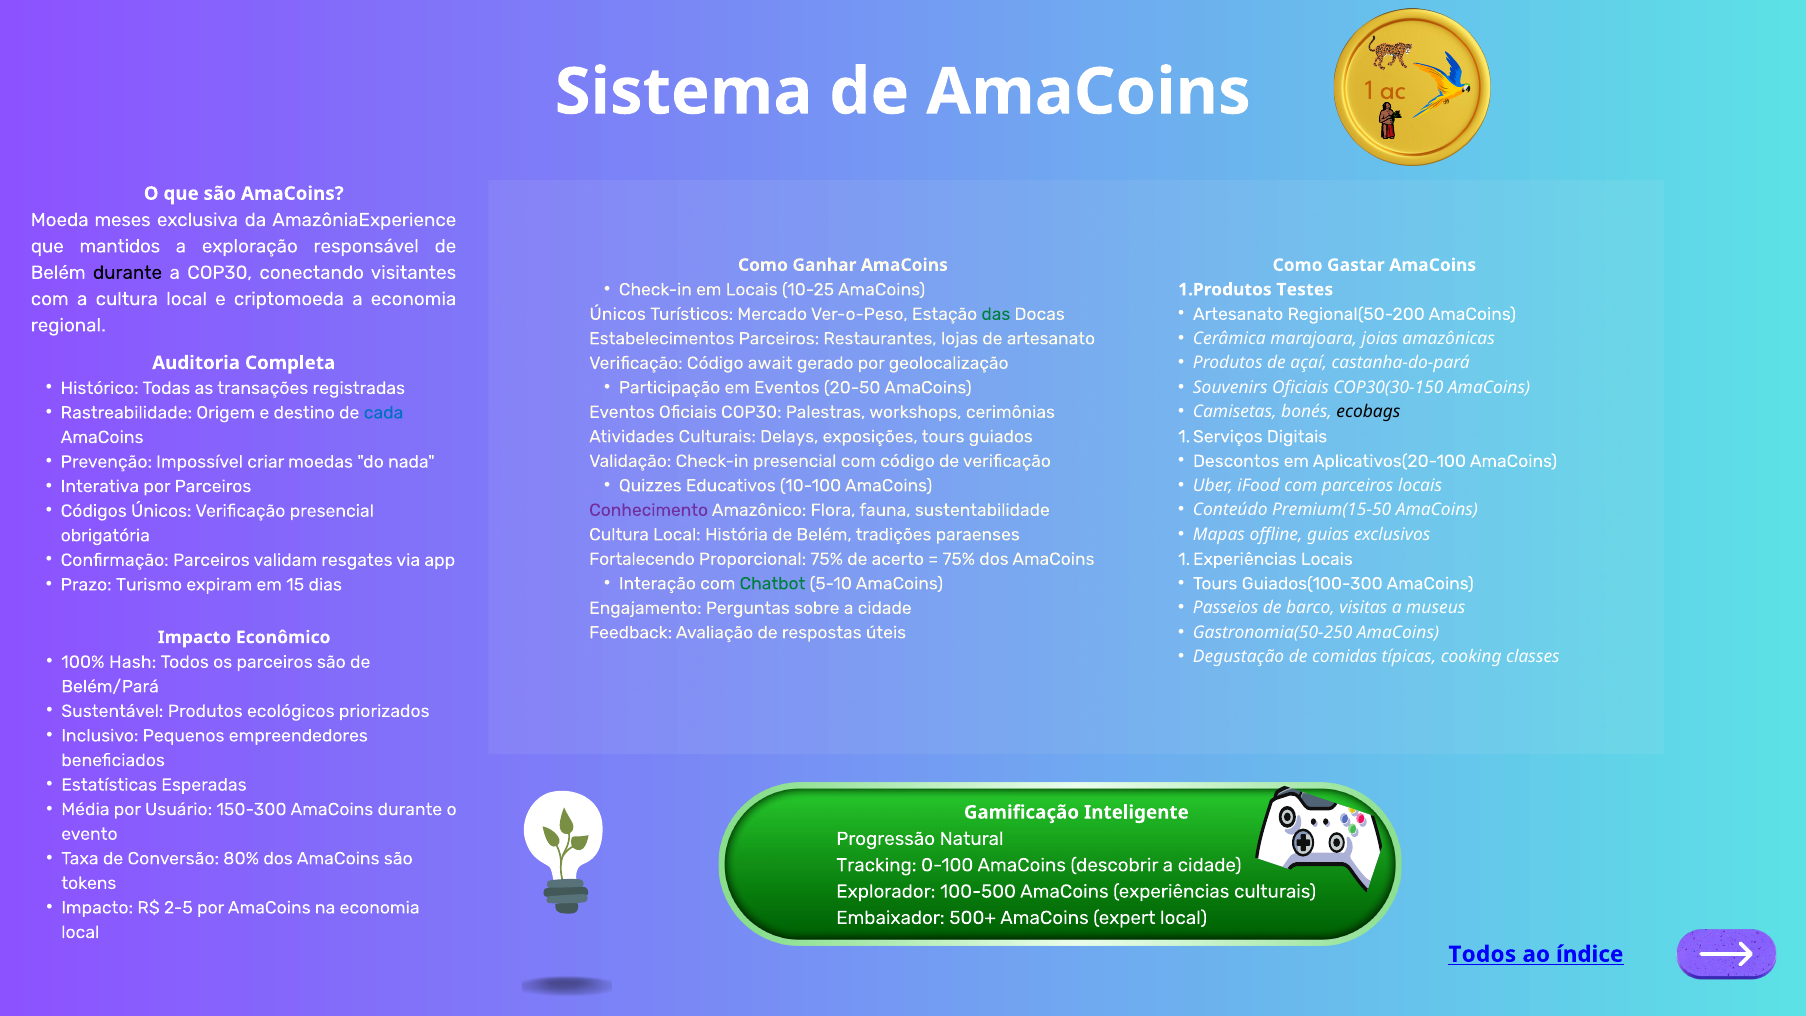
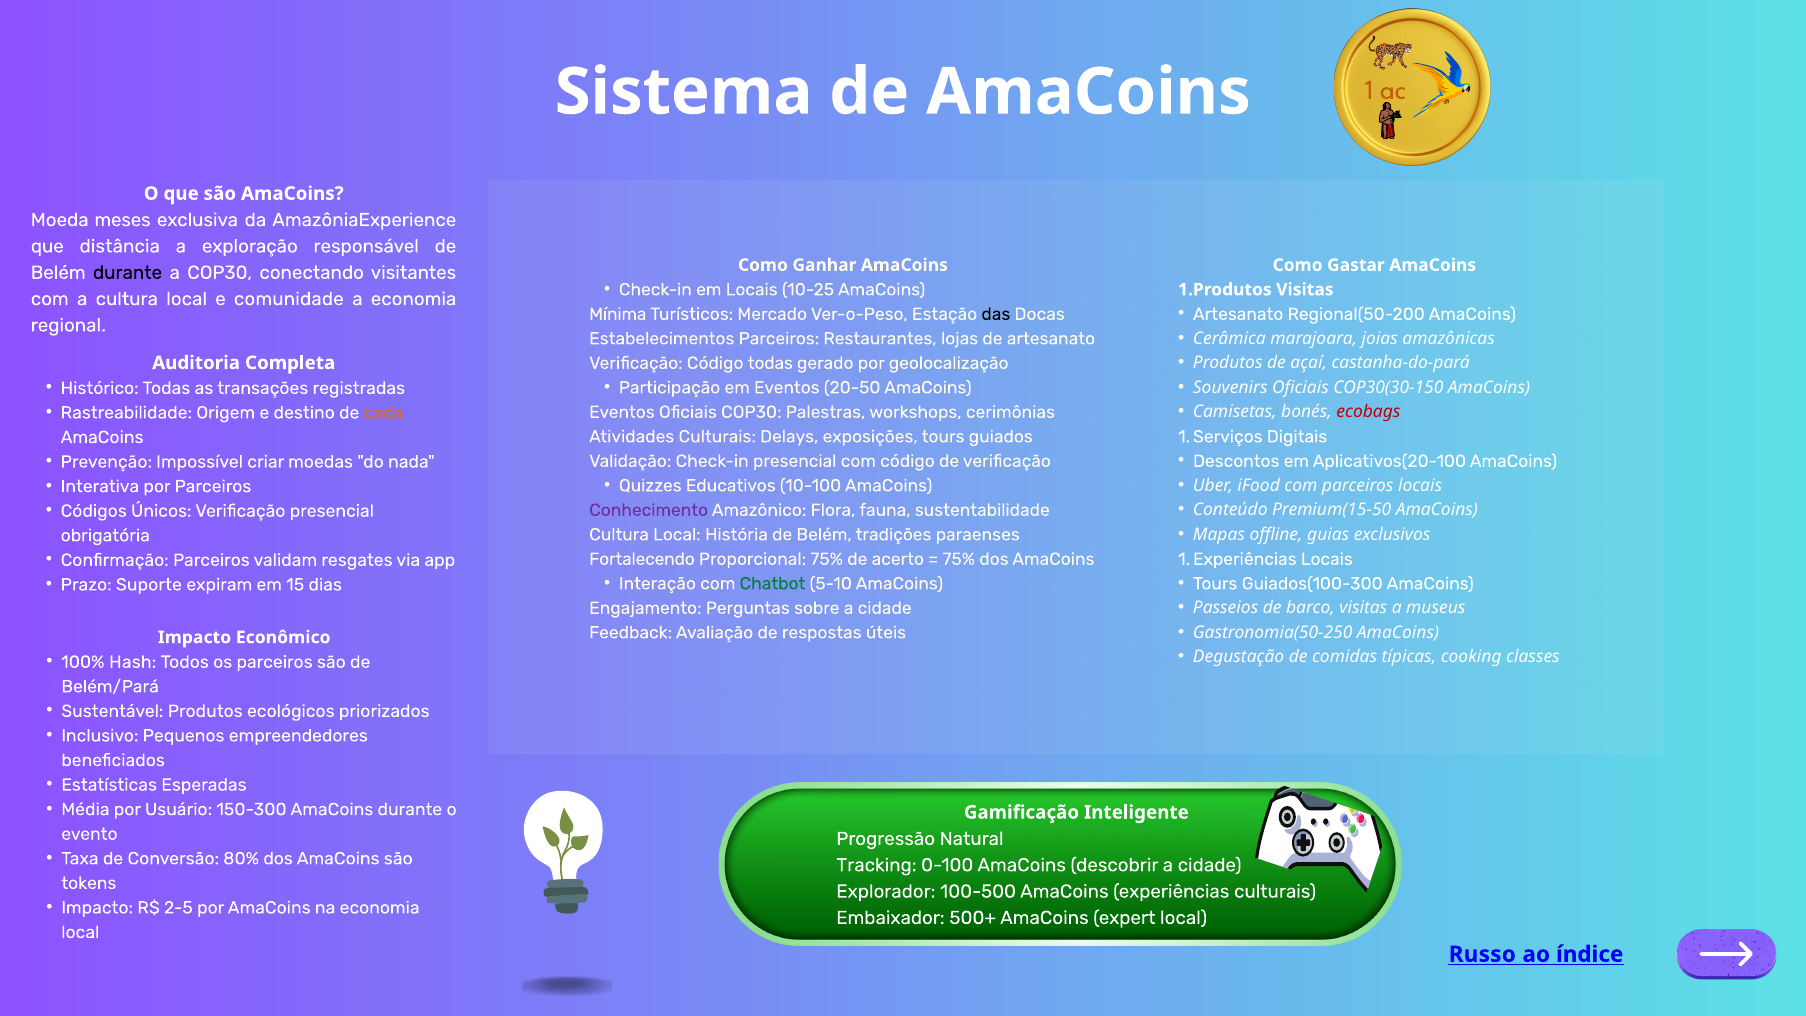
mantidos: mantidos -> distância (120, 246)
Testes: Testes -> Visitas (1305, 290)
criptomoeda: criptomoeda -> comunidade (289, 299)
Únicos: Únicos -> Mínima (618, 314)
das colour: green -> black (996, 314)
Código await: await -> todas (770, 363)
ecobags colour: black -> red (1368, 412)
cada colour: blue -> orange (384, 413)
Turismo: Turismo -> Suporte (149, 585)
Todos: Todos -> Russo (1482, 954)
